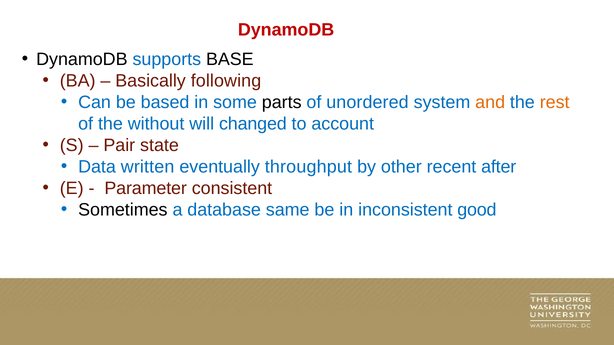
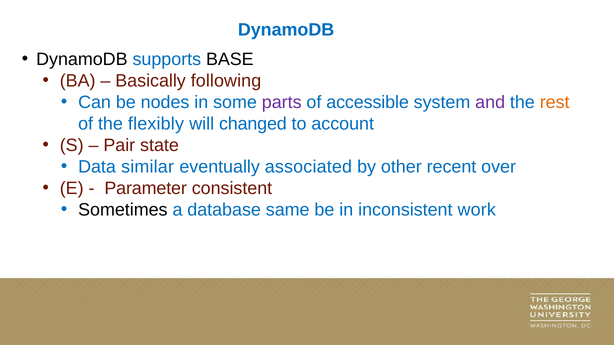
DynamoDB colour: red -> blue (286, 30)
based: based -> nodes (165, 103)
parts colour: black -> purple (282, 103)
unordered: unordered -> accessible (368, 103)
and colour: orange -> purple (490, 103)
without: without -> flexibly (156, 124)
written: written -> similar (148, 167)
throughput: throughput -> associated (308, 167)
after: after -> over (499, 167)
good: good -> work (477, 210)
